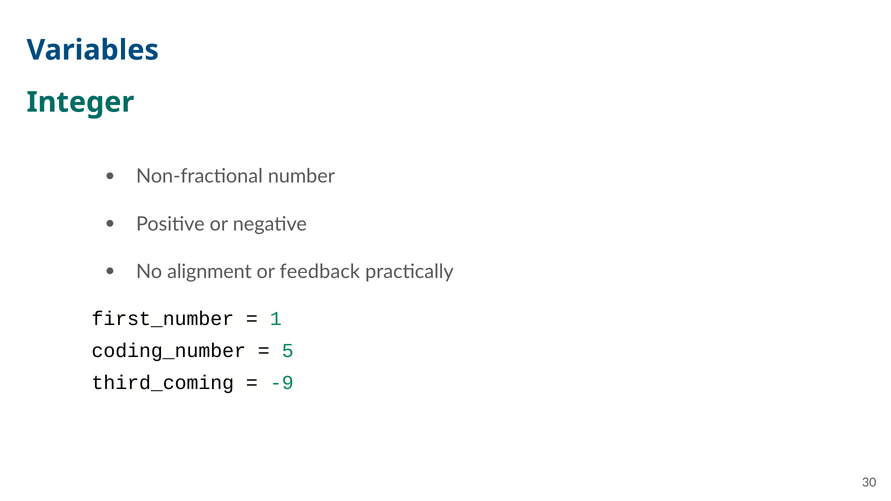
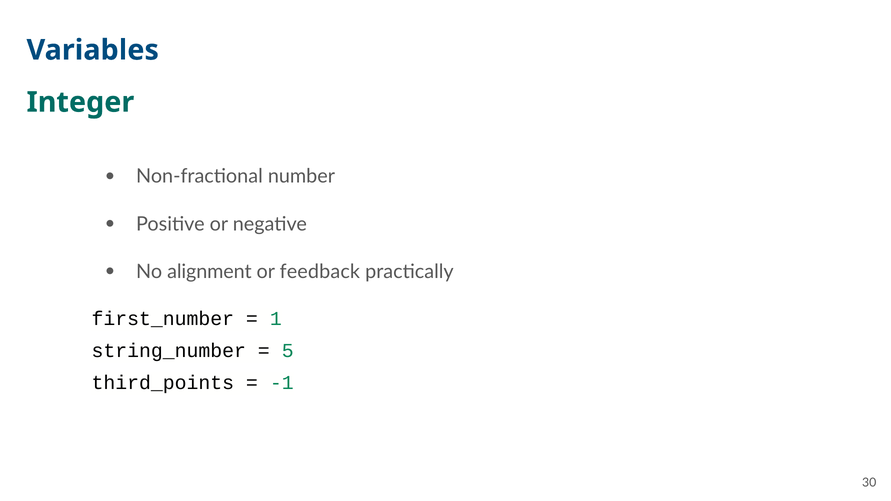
coding_number: coding_number -> string_number (169, 351)
third_coming: third_coming -> third_points (163, 383)
-9: -9 -> -1 (282, 383)
